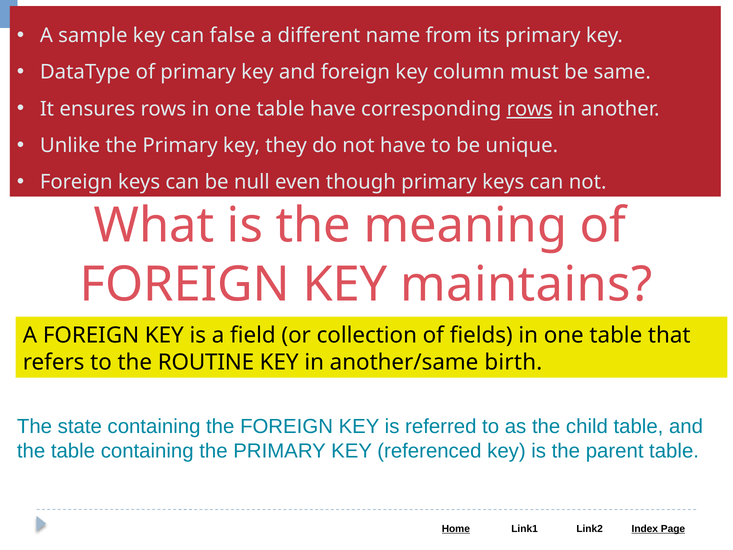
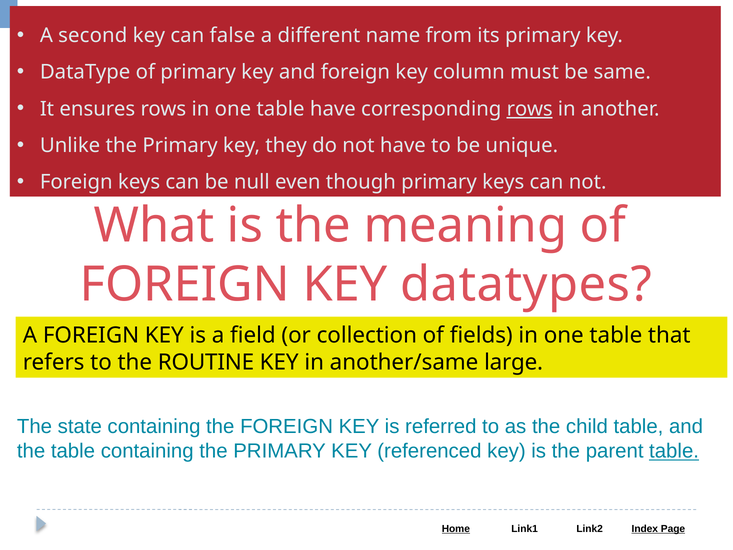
sample: sample -> second (93, 36)
maintains: maintains -> datatypes (526, 284)
birth: birth -> large (514, 362)
table underline: none -> present (674, 451)
